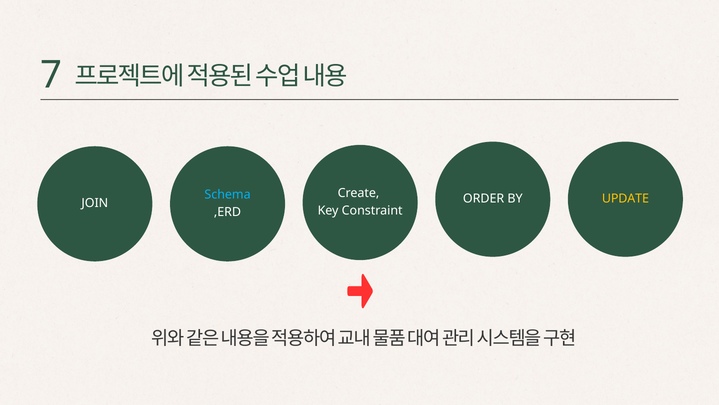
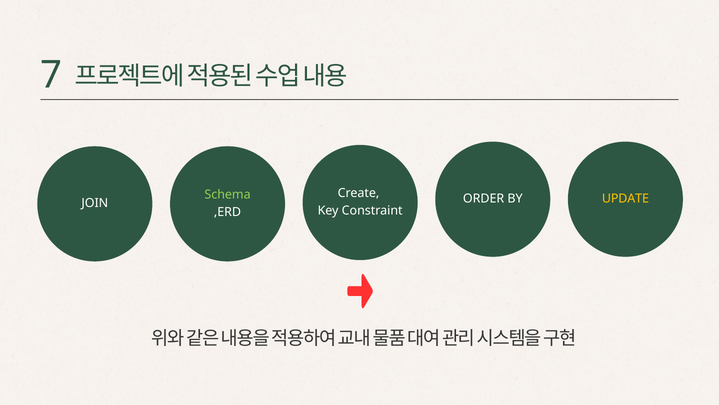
Schema colour: light blue -> light green (228, 194)
